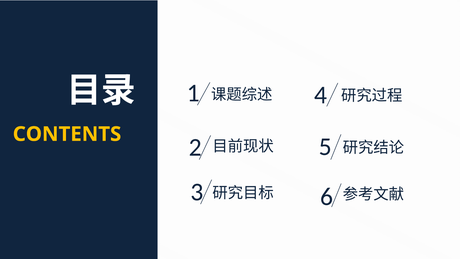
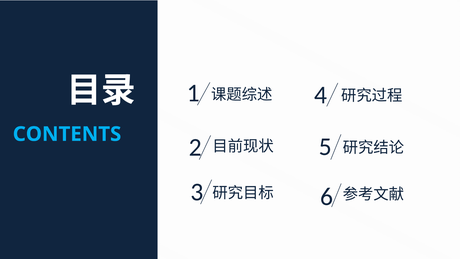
CONTENTS colour: yellow -> light blue (67, 134)
